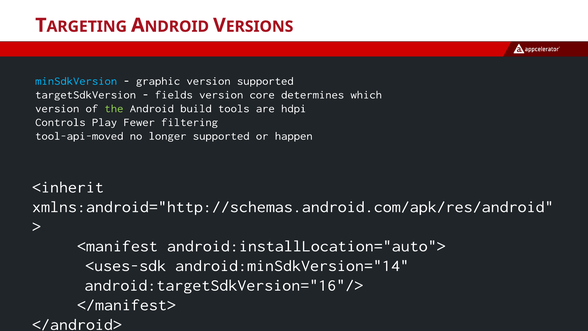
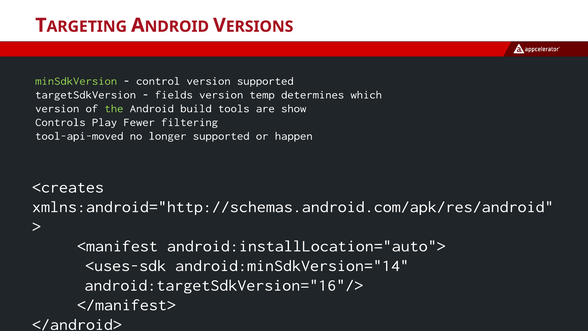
minSdkVersion colour: light blue -> light green (76, 81)
graphic: graphic -> control (158, 81)
core: core -> temp (262, 95)
hdpi: hdpi -> show (294, 108)
<inherit: <inherit -> <creates (68, 187)
